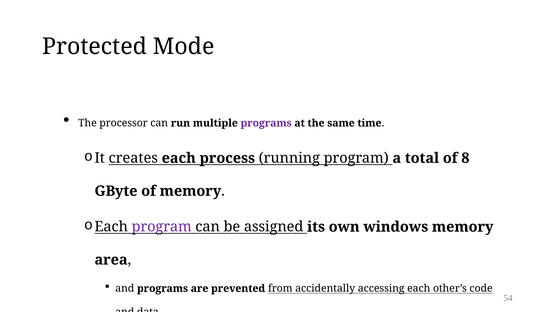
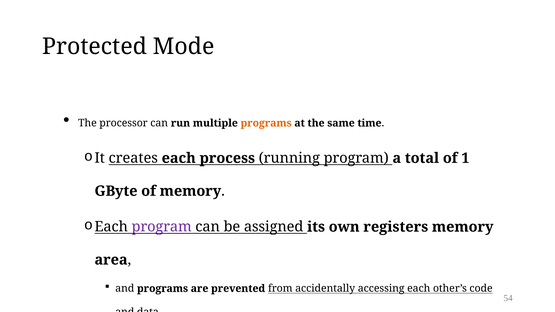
programs colour: purple -> orange (266, 123)
8: 8 -> 1 (465, 158)
windows: windows -> registers (396, 227)
